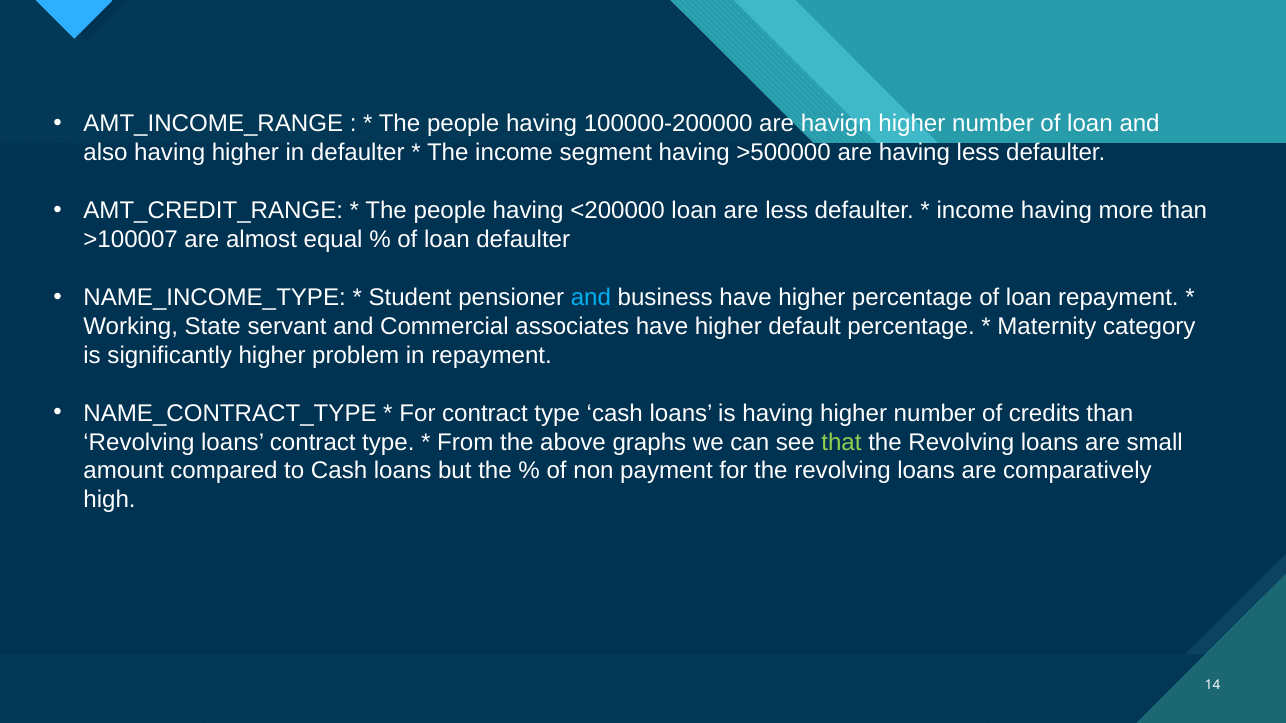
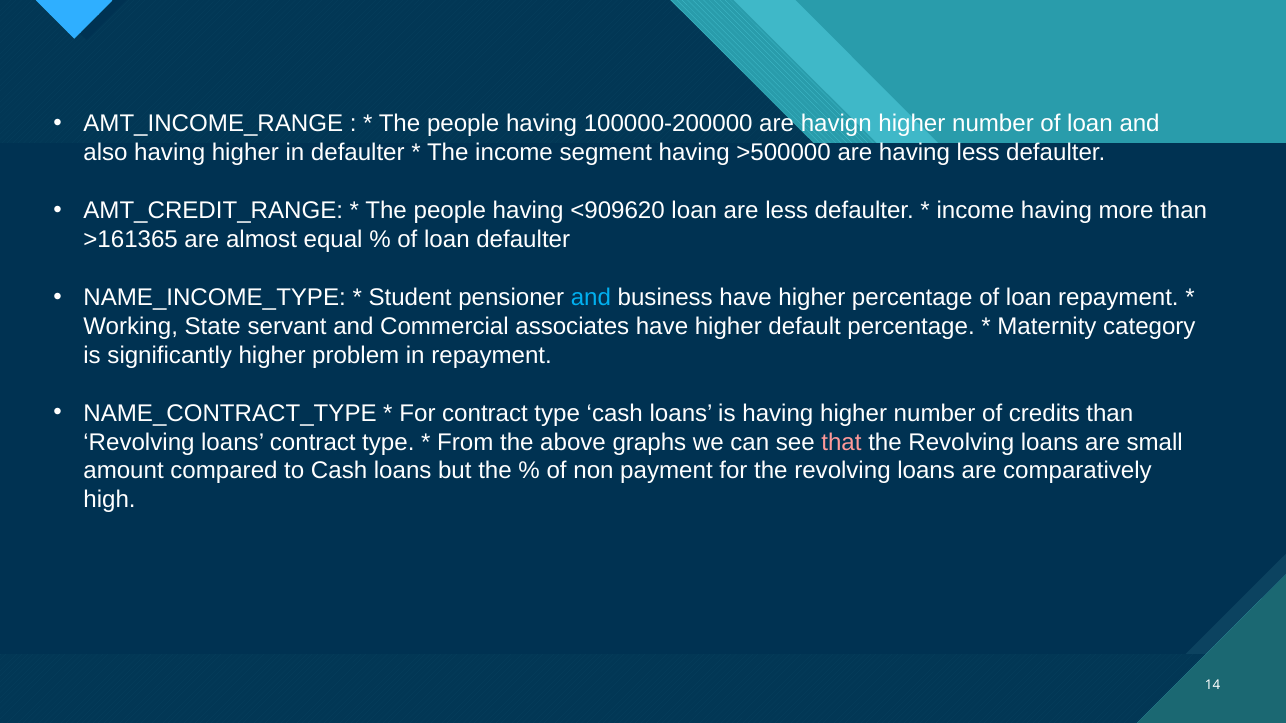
<200000: <200000 -> <909620 (618, 211)
>100007: >100007 -> >161365 (131, 240)
that colour: light green -> pink (841, 442)
